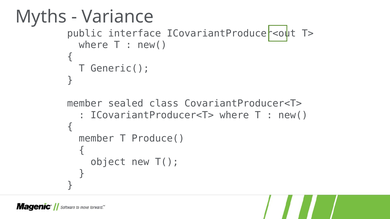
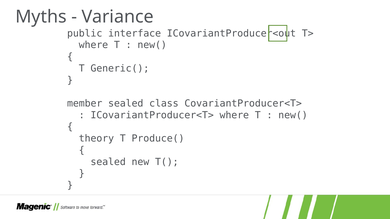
member: member -> theory (96, 139)
object: object -> sealed (108, 162)
